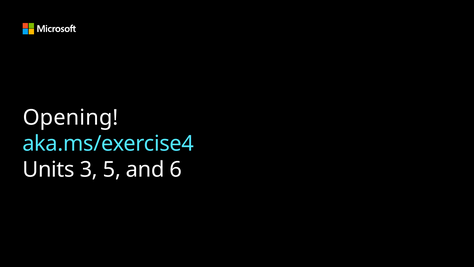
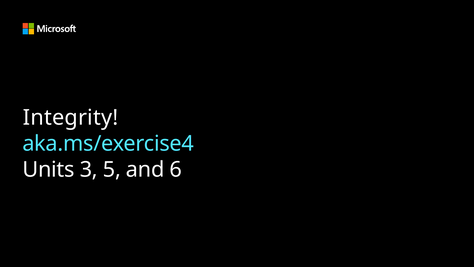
Opening: Opening -> Integrity (71, 117)
